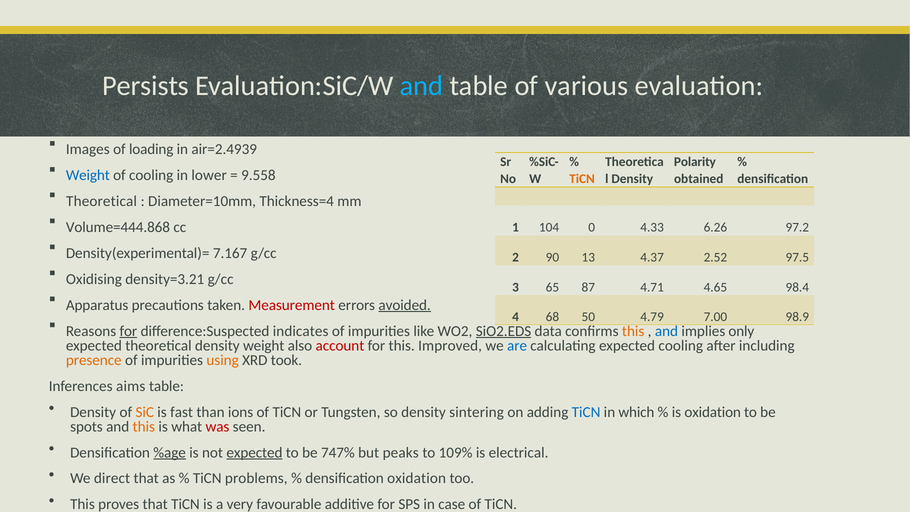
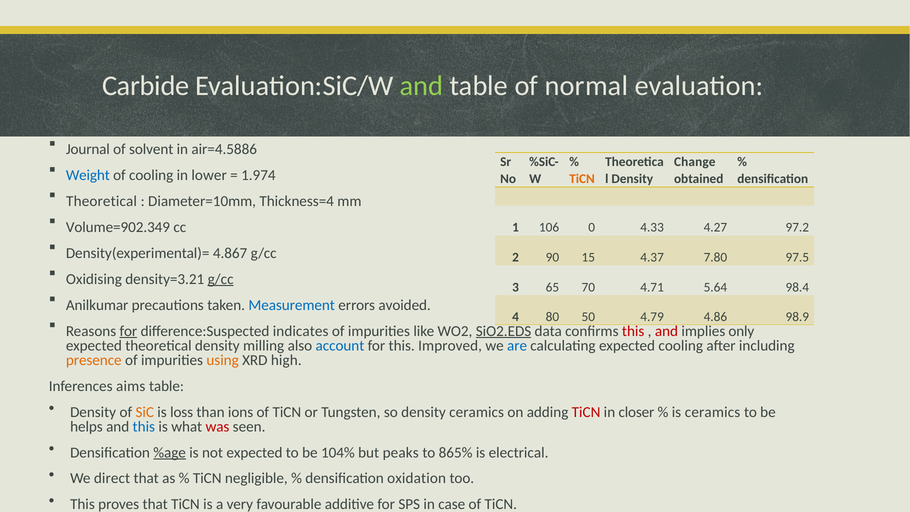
Persists: Persists -> Carbide (146, 86)
and colour: light blue -> light green (422, 86)
various: various -> normal (586, 86)
Images: Images -> Journal (88, 149)
loading: loading -> solvent (151, 149)
air=2.4939: air=2.4939 -> air=4.5886 (224, 149)
Polarity: Polarity -> Change (695, 162)
9.558: 9.558 -> 1.974 (258, 175)
Volume=444.868: Volume=444.868 -> Volume=902.349 (118, 227)
104: 104 -> 106 (549, 228)
6.26: 6.26 -> 4.27 (715, 228)
7.167: 7.167 -> 4.867 (230, 253)
13: 13 -> 15 (588, 257)
2.52: 2.52 -> 7.80 (715, 257)
g/cc underline: none -> present (221, 279)
87: 87 -> 70 (588, 287)
4.65: 4.65 -> 5.64 (715, 287)
Apparatus: Apparatus -> Anilkumar (97, 305)
Measurement colour: red -> blue (292, 305)
avoided underline: present -> none (405, 305)
68: 68 -> 80 (552, 317)
7.00: 7.00 -> 4.86 (715, 317)
this colour: orange -> red (633, 331)
and colour: blue -> red (666, 331)
density weight: weight -> milling (264, 346)
account colour: red -> blue (340, 346)
took: took -> high (286, 360)
fast: fast -> loss (182, 412)
density sintering: sintering -> ceramics (477, 412)
TiCN colour: blue -> red (586, 412)
which: which -> closer (636, 412)
is oxidation: oxidation -> ceramics (713, 412)
spots: spots -> helps (86, 427)
this colour: orange -> blue (144, 427)
expected underline: present -> none (254, 452)
747%: 747% -> 104% (338, 452)
109%: 109% -> 865% (456, 452)
problems: problems -> negligible (256, 478)
